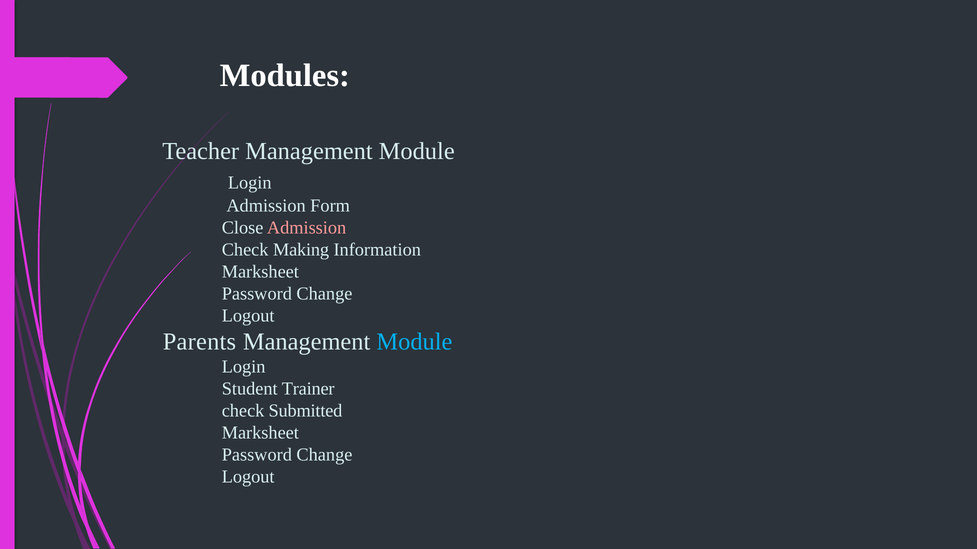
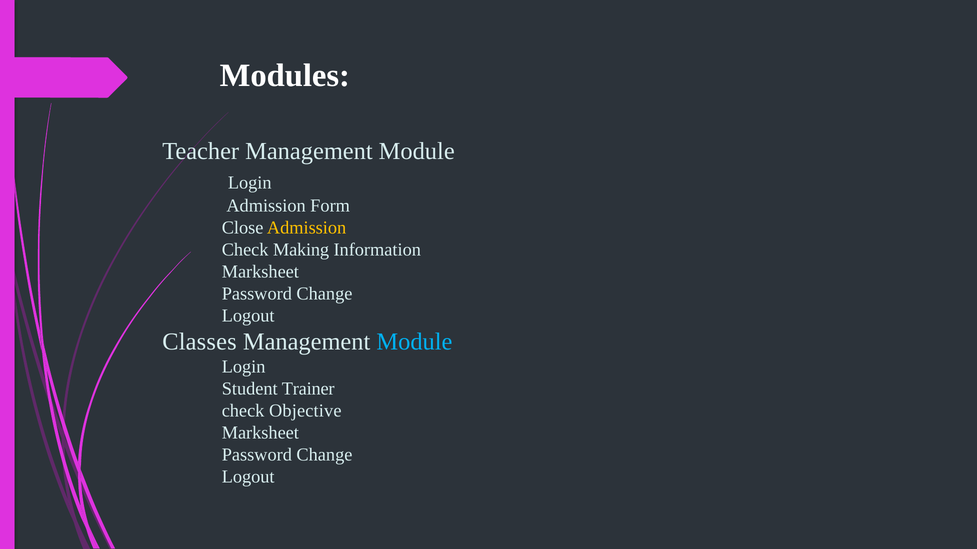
Admission colour: pink -> yellow (307, 228)
Parents: Parents -> Classes (199, 342)
Submitted: Submitted -> Objective (305, 411)
